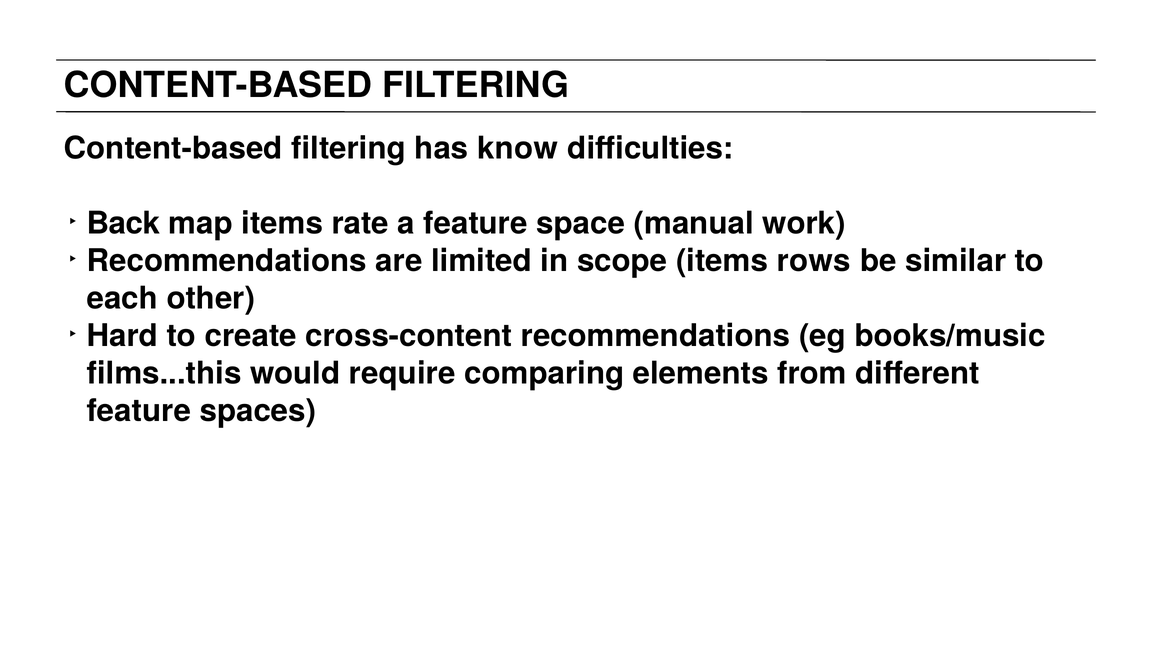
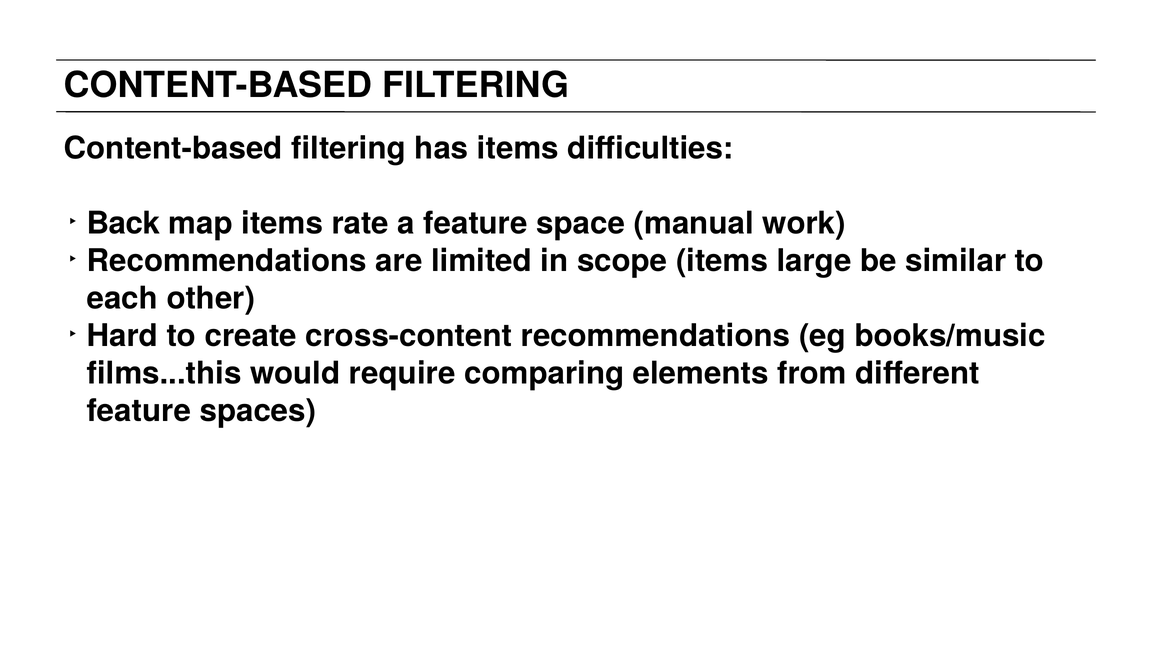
has know: know -> items (518, 148)
rows: rows -> large (814, 261)
